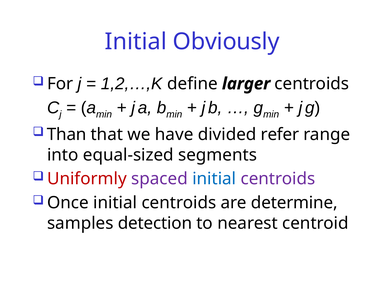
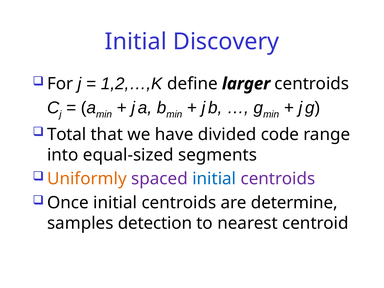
Obviously: Obviously -> Discovery (226, 42)
Than: Than -> Total (67, 134)
refer: refer -> code (280, 134)
Uniformly colour: red -> orange (87, 179)
